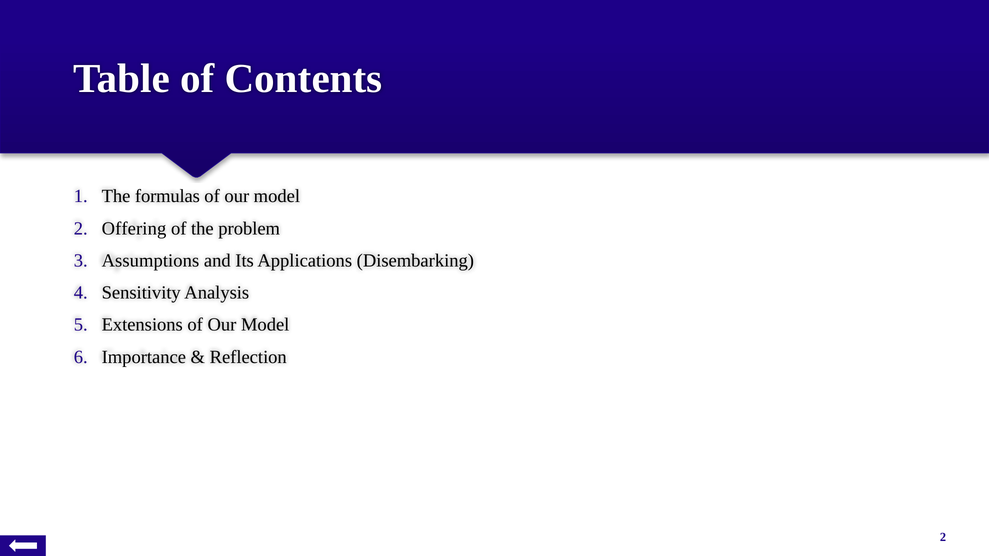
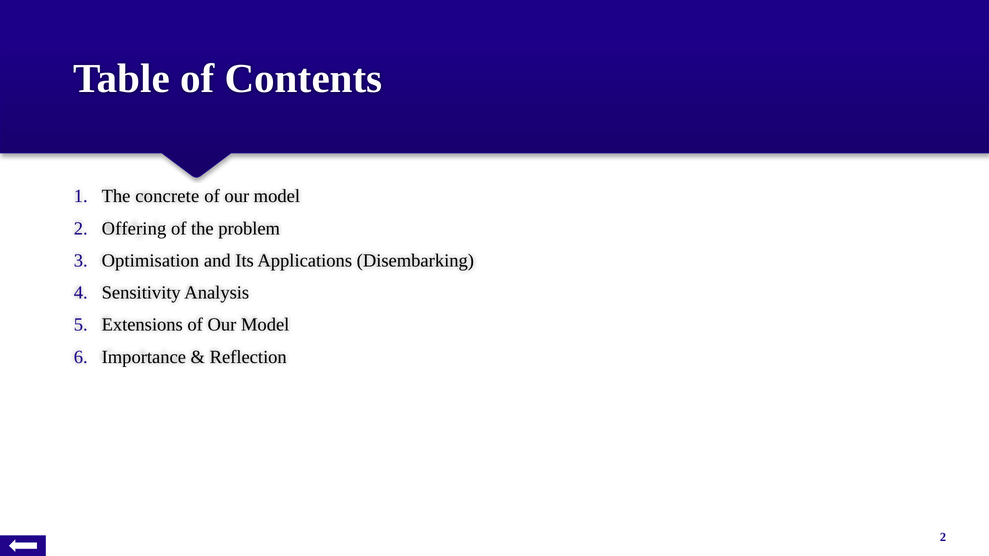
formulas: formulas -> concrete (167, 196)
Assumptions: Assumptions -> Optimisation (150, 261)
